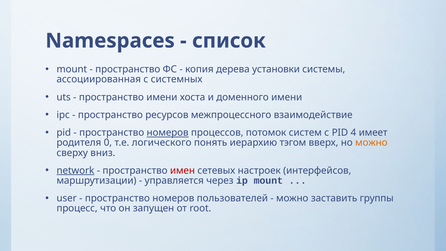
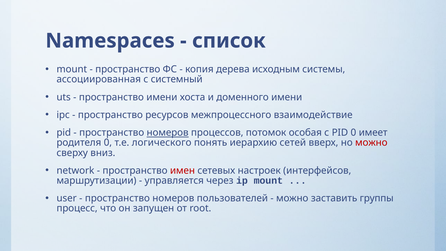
установки: установки -> исходным (276, 69)
системных: системных -> системный (177, 79)
систем: систем -> особая (305, 133)
PID 4: 4 -> 0 (353, 133)
тэгом: тэгом -> сетей (293, 143)
можно colour: orange -> red (371, 143)
network underline: present -> none (75, 171)
